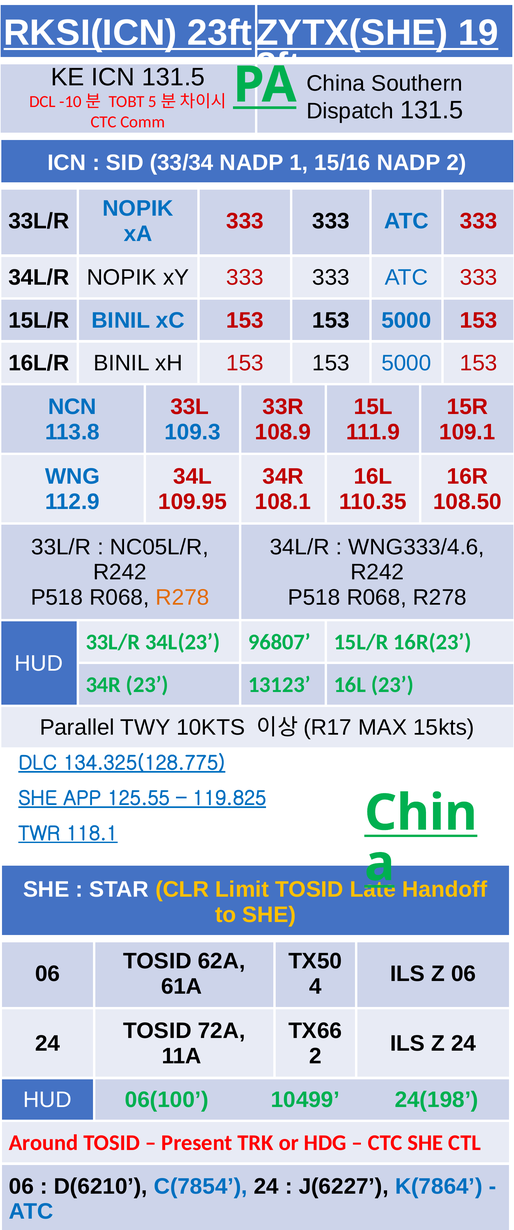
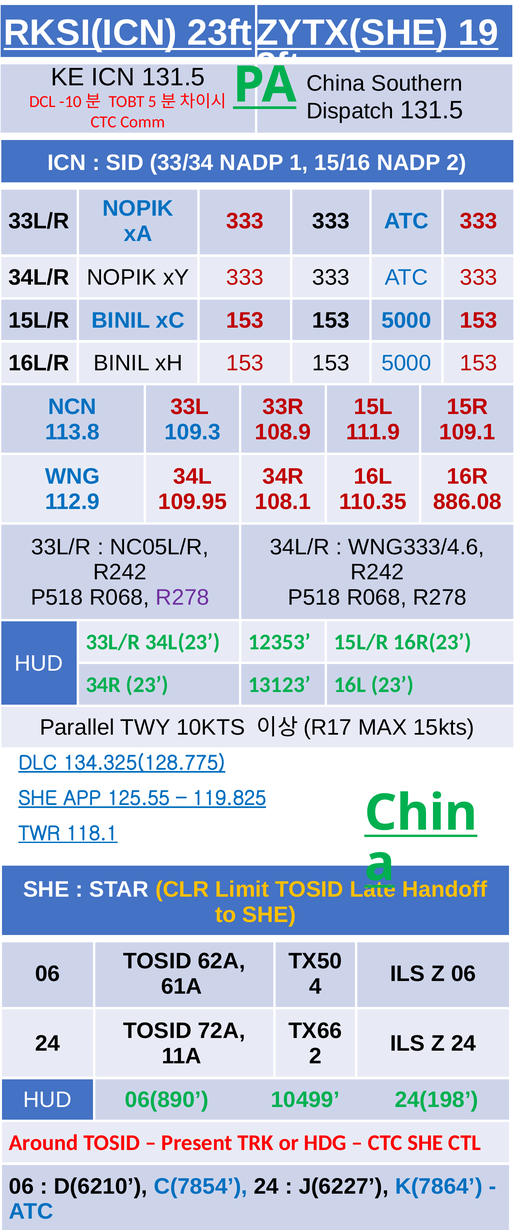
108.50: 108.50 -> 886.08 (467, 502)
R278 colour: orange -> purple (182, 597)
96807: 96807 -> 12353 (279, 642)
06(100: 06(100 -> 06(890 (167, 1100)
